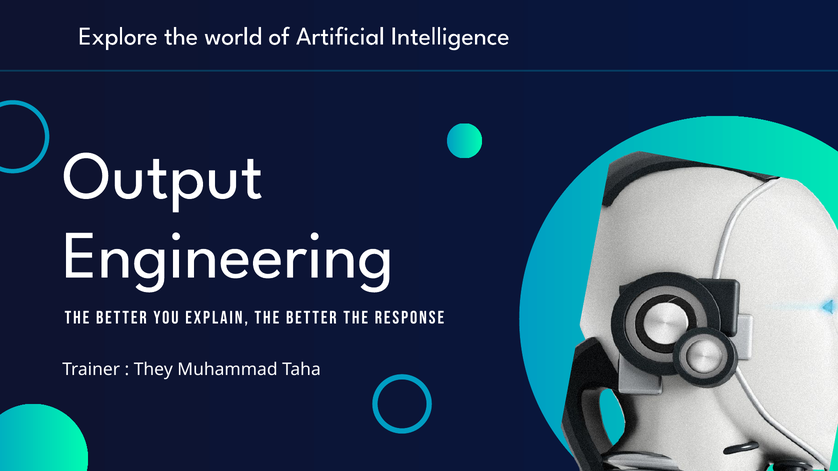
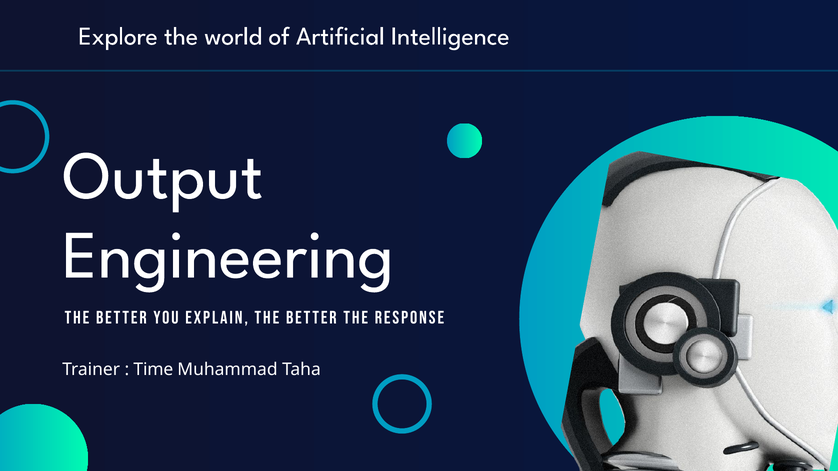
They: They -> Time (153, 370)
